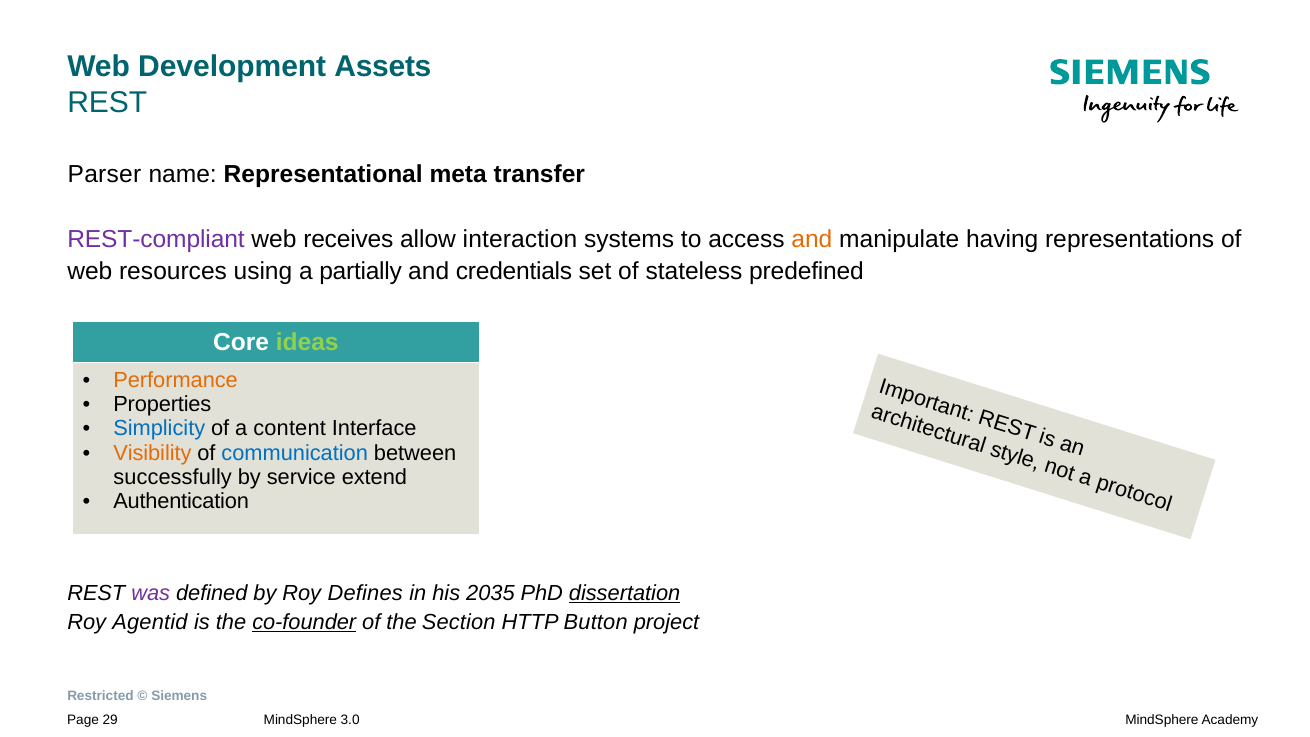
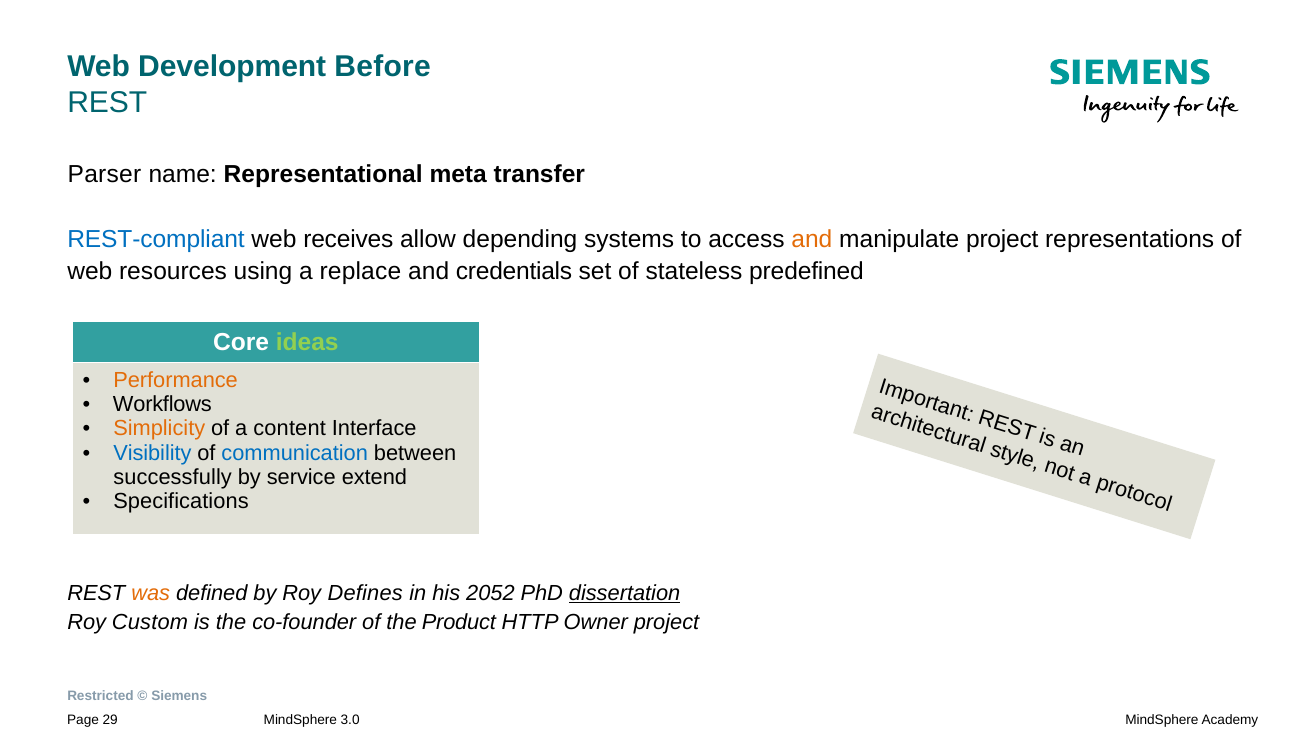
Assets: Assets -> Before (383, 67)
REST-compliant colour: purple -> blue (156, 239)
interaction: interaction -> depending (520, 239)
manipulate having: having -> project (1002, 239)
partially: partially -> replace (360, 271)
Properties: Properties -> Workflows (162, 404)
Simplicity colour: blue -> orange (159, 429)
Visibility colour: orange -> blue (152, 453)
Authentication: Authentication -> Specifications (181, 501)
was colour: purple -> orange (151, 593)
2035: 2035 -> 2052 (490, 593)
Agentid: Agentid -> Custom (150, 622)
co-founder underline: present -> none (304, 622)
Section: Section -> Product (459, 622)
Button: Button -> Owner (596, 622)
